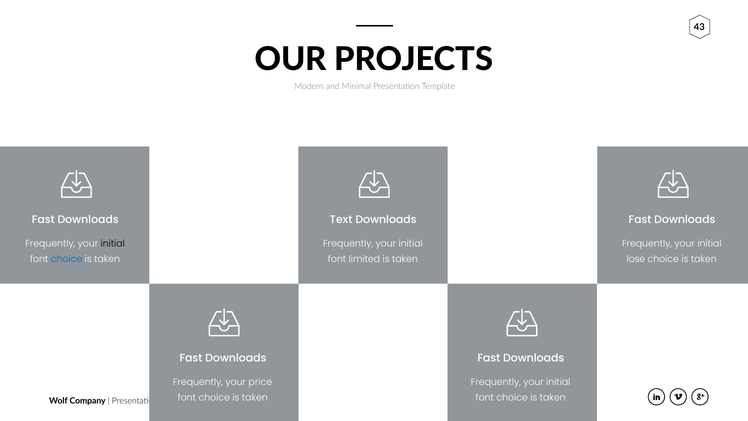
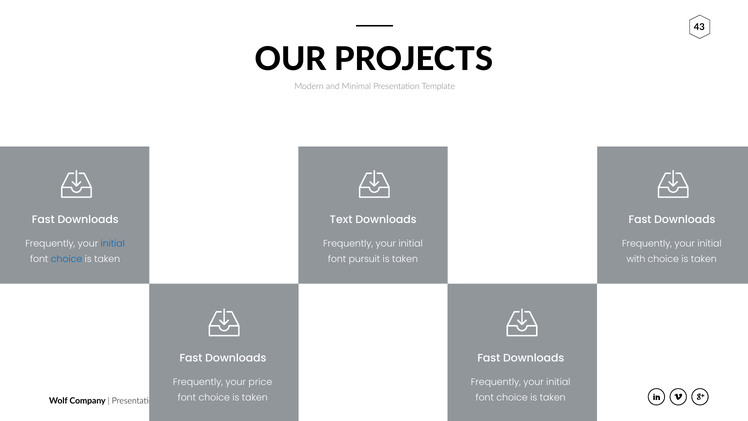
initial colour: black -> blue (113, 244)
limited: limited -> pursuit (364, 259)
lose: lose -> with (636, 259)
